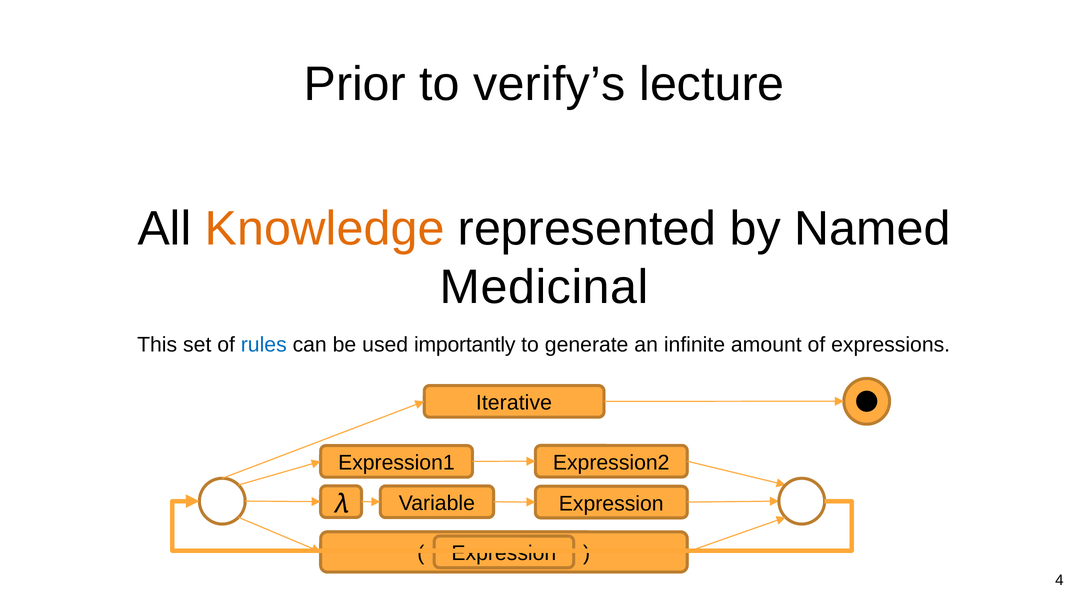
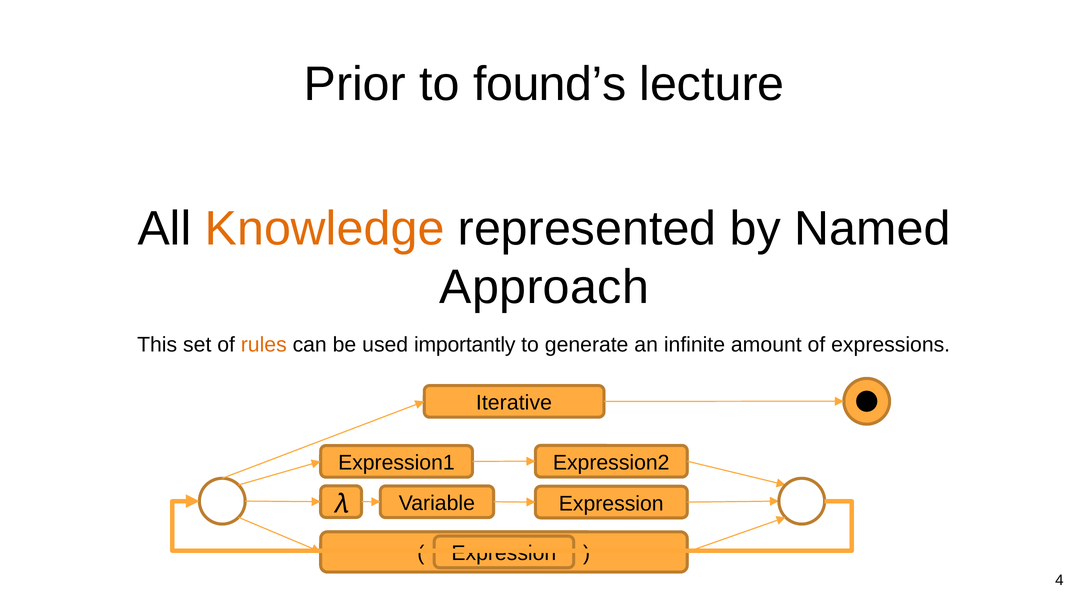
verify’s: verify’s -> found’s (550, 84)
Medicinal: Medicinal -> Approach (544, 287)
rules colour: blue -> orange (264, 344)
